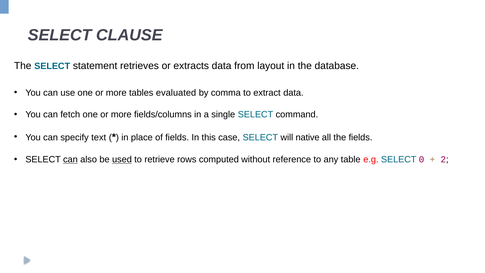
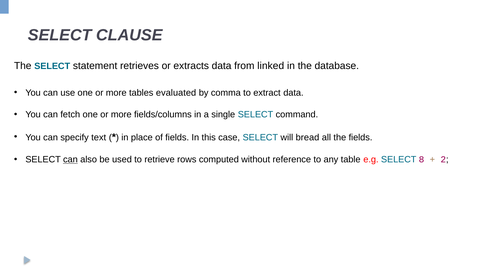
layout: layout -> linked (271, 66)
native: native -> bread (307, 137)
used underline: present -> none (122, 159)
0: 0 -> 8 (421, 159)
